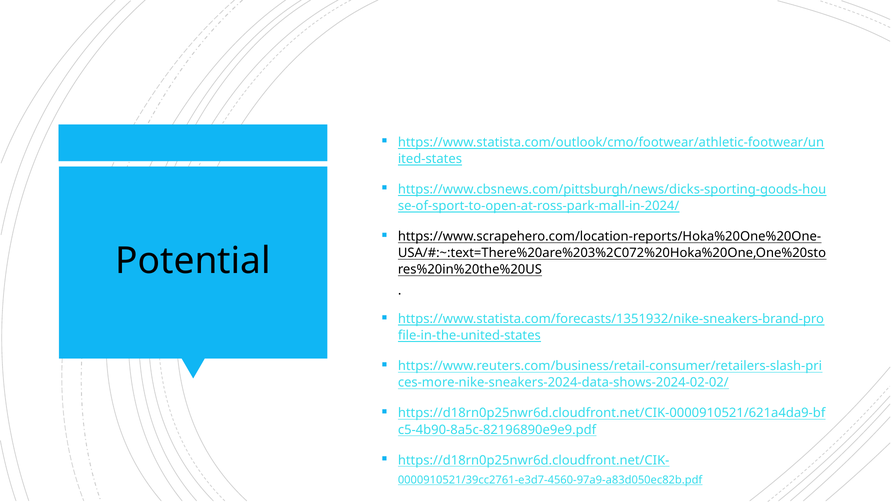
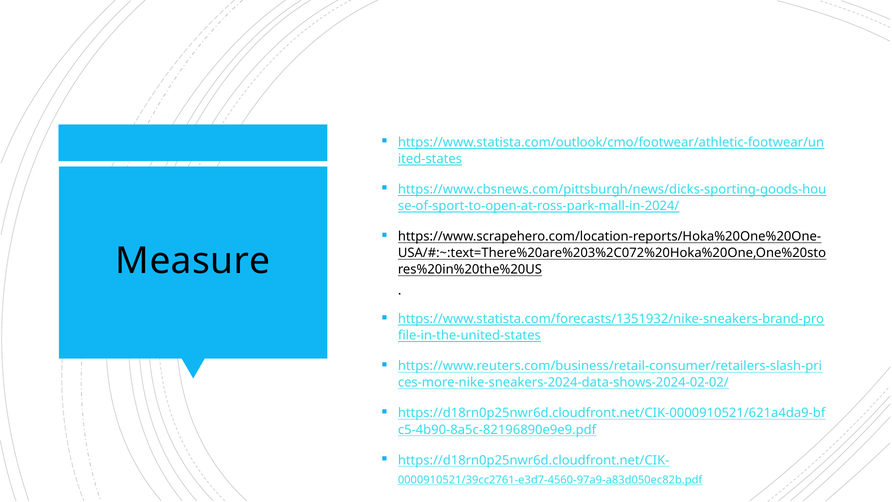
Potential: Potential -> Measure (193, 261)
